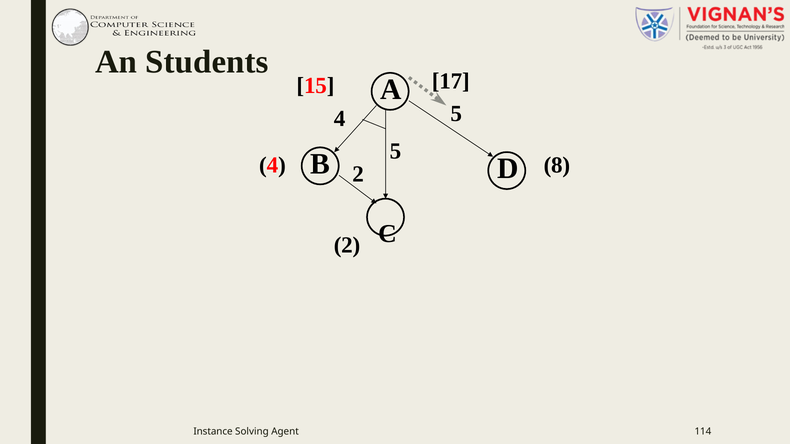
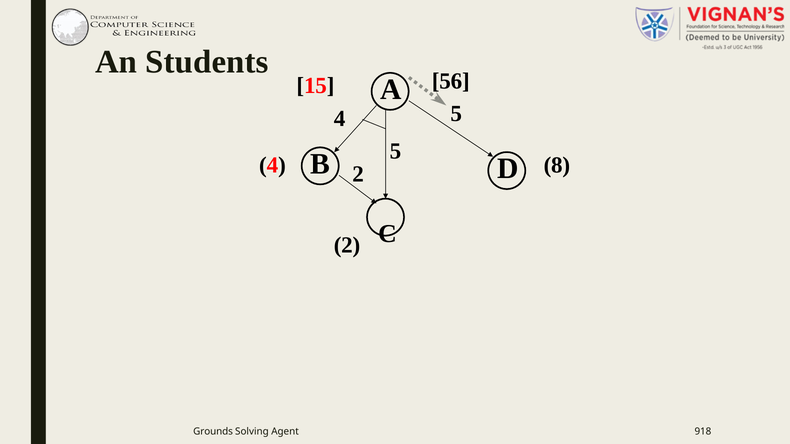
17: 17 -> 56 (451, 81)
Instance: Instance -> Grounds (213, 432)
114: 114 -> 918 (703, 432)
